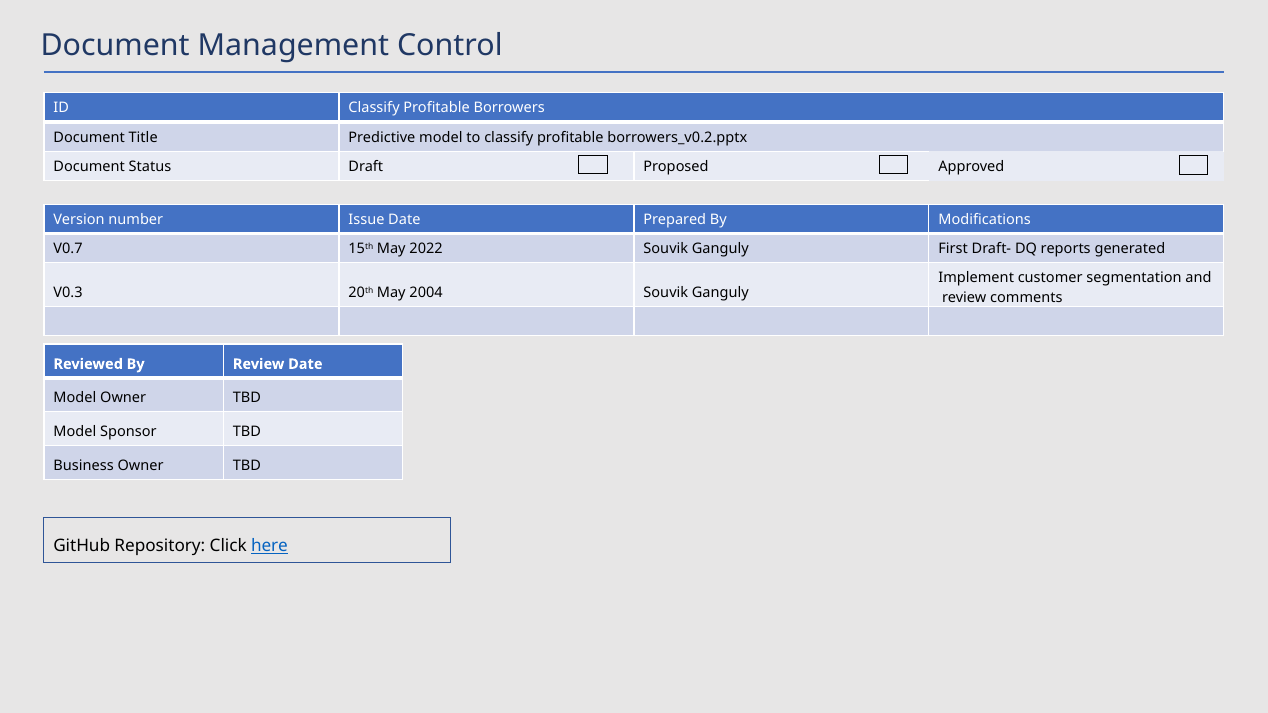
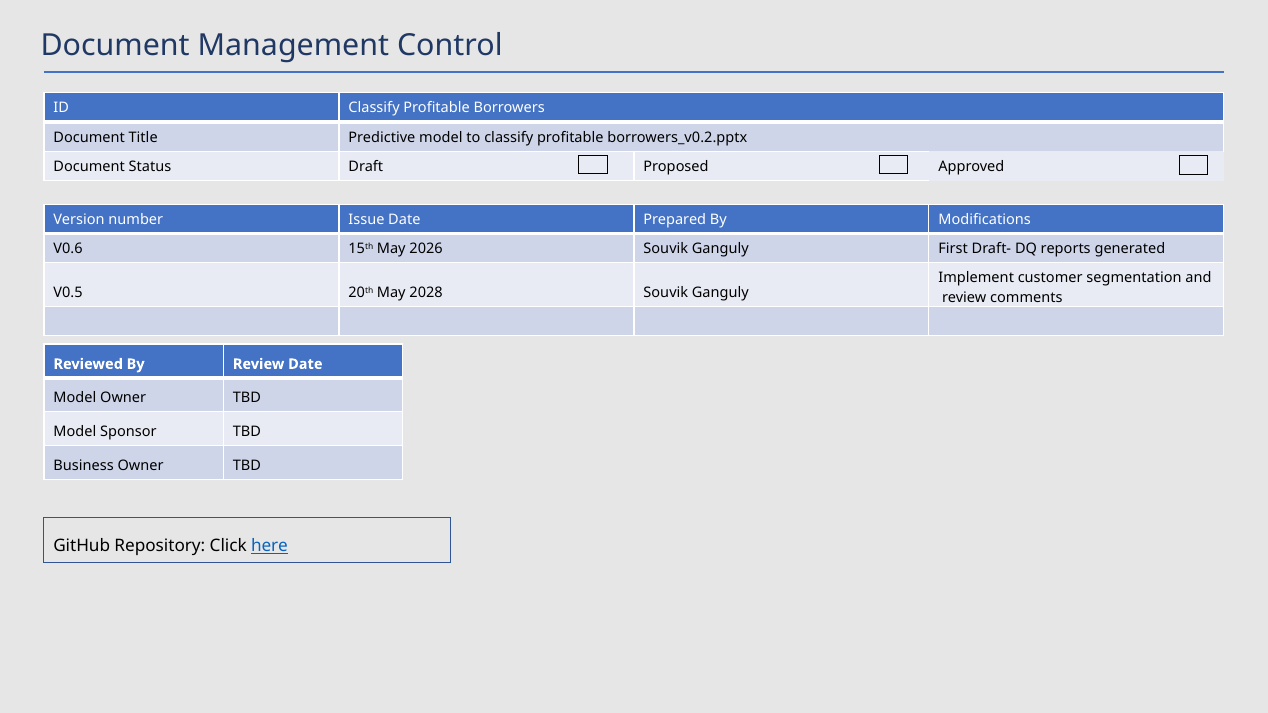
V0.7: V0.7 -> V0.6 (68, 249)
2022: 2022 -> 2026 (426, 249)
V0.3: V0.3 -> V0.5 (68, 293)
2004: 2004 -> 2028 (426, 293)
